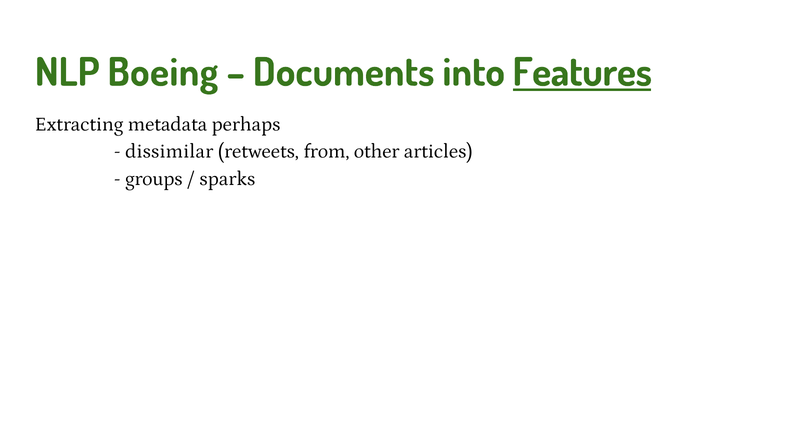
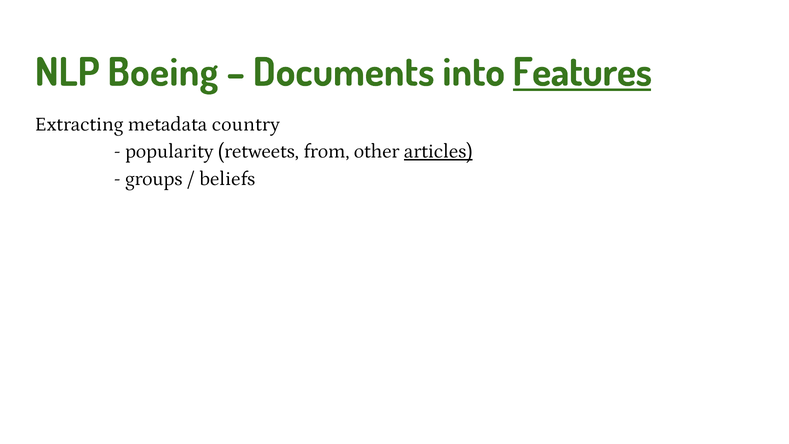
perhaps: perhaps -> country (246, 124)
dissimilar: dissimilar -> popularity (169, 151)
articles underline: none -> present (438, 151)
sparks: sparks -> beliefs (227, 179)
